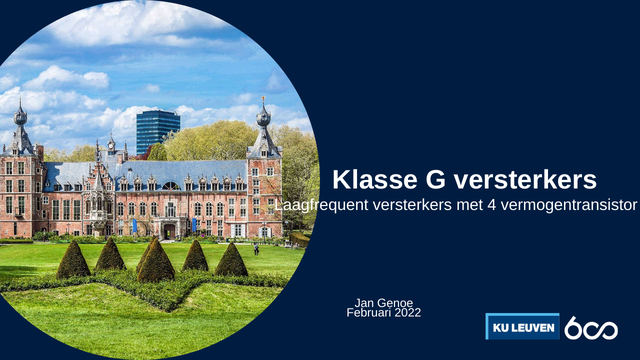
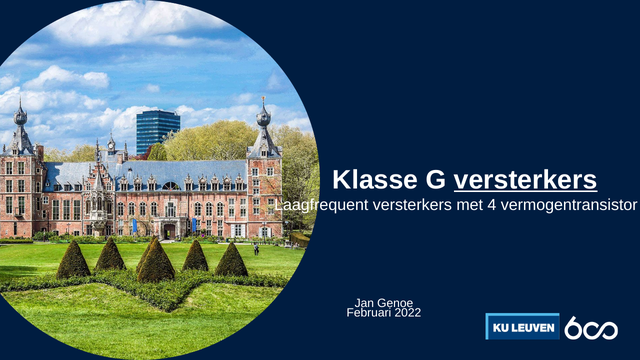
versterkers underline: none -> present (526, 180)
